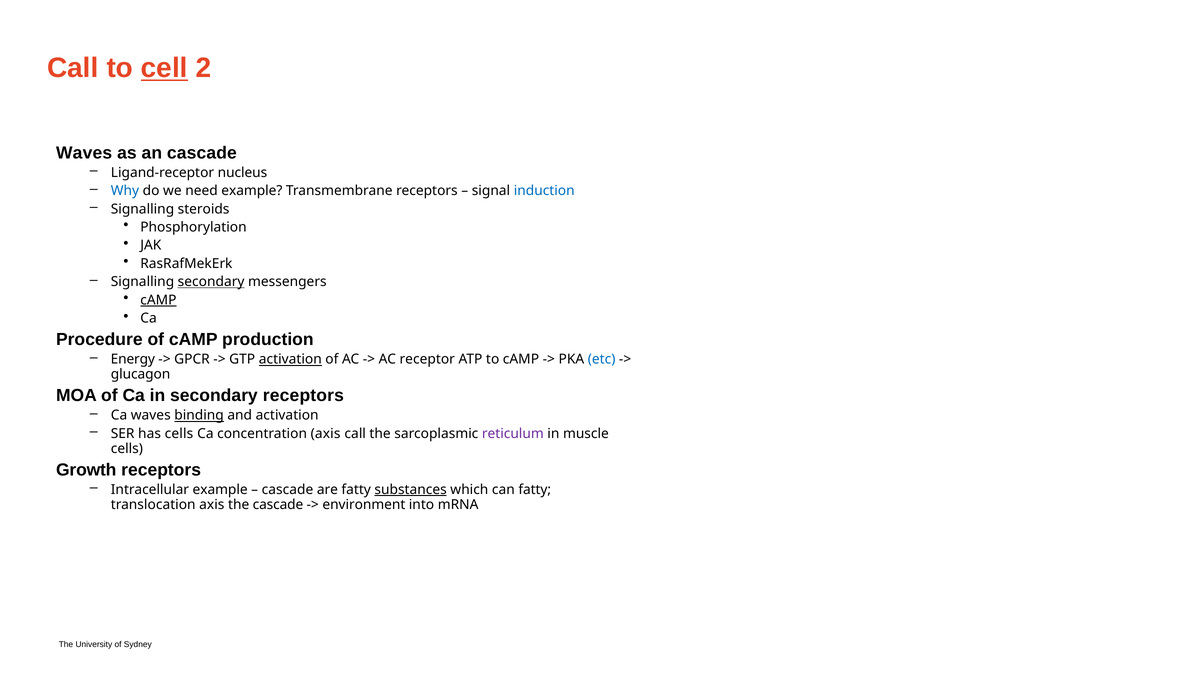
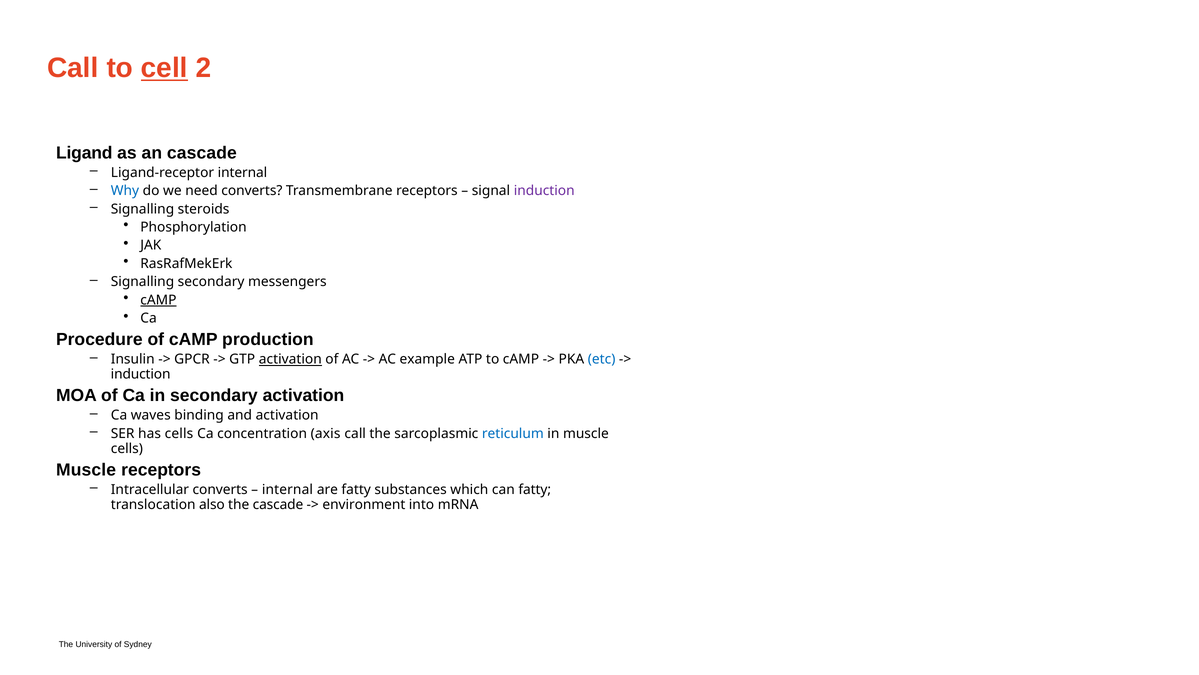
Waves: Waves -> Ligand (84, 153)
Ligand-receptor nucleus: nucleus -> internal (242, 172)
need example: example -> converts (252, 191)
induction colour: blue -> purple (544, 191)
secondary underline: present -> none (211, 282)
Energy: Energy -> Insulin (133, 359)
receptor: receptor -> example (427, 359)
glucagon: glucagon -> induction (141, 374)
secondary receptors: receptors -> activation (303, 395)
binding underline: present -> none (199, 415)
reticulum colour: purple -> blue (513, 433)
Growth: Growth -> Muscle (86, 470)
Intracellular example: example -> converts (220, 489)
cascade: cascade -> internal (287, 489)
substances underline: present -> none (411, 489)
translocation axis: axis -> also (212, 504)
